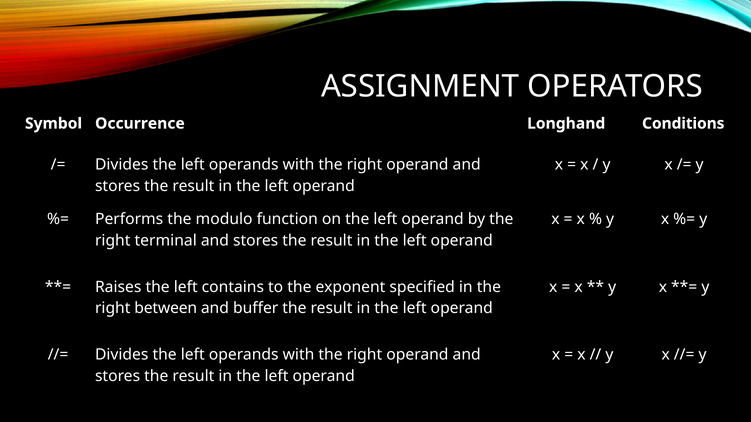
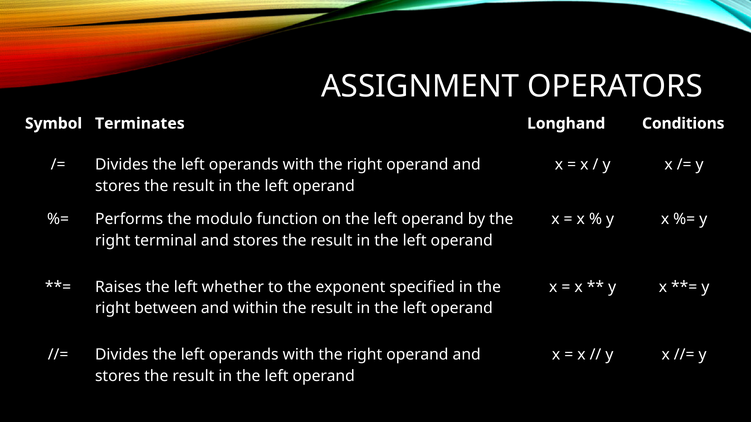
Occurrence: Occurrence -> Terminates (140, 124)
contains: contains -> whether (233, 287)
buffer: buffer -> within (256, 309)
